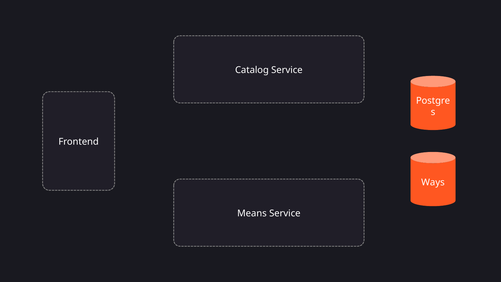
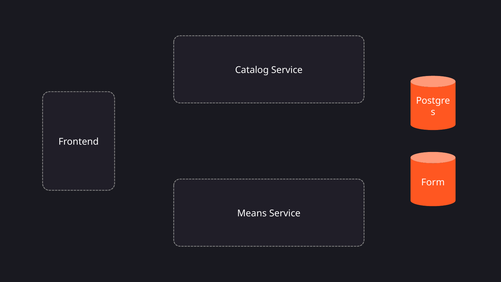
Ways: Ways -> Form (433, 182)
